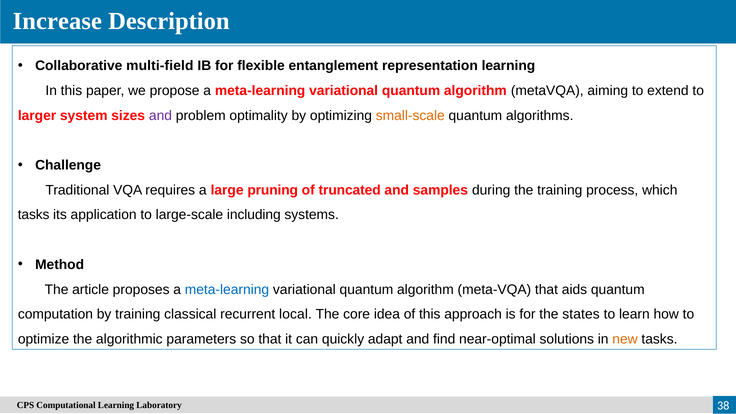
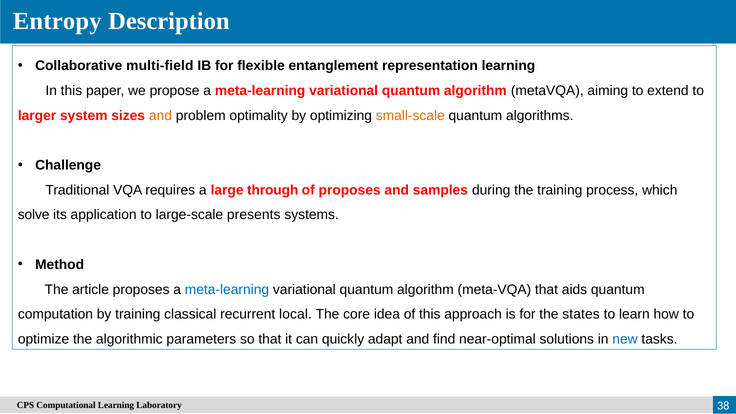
Increase: Increase -> Entropy (57, 21)
and colour: purple -> orange (161, 116)
pruning: pruning -> through (273, 190)
of truncated: truncated -> proposes (350, 190)
tasks: tasks -> solve (34, 215)
including: including -> presents (254, 215)
new colour: orange -> blue (625, 339)
